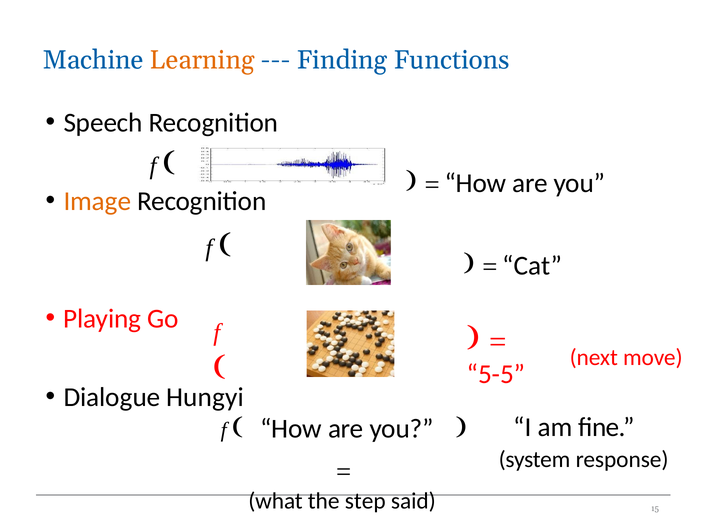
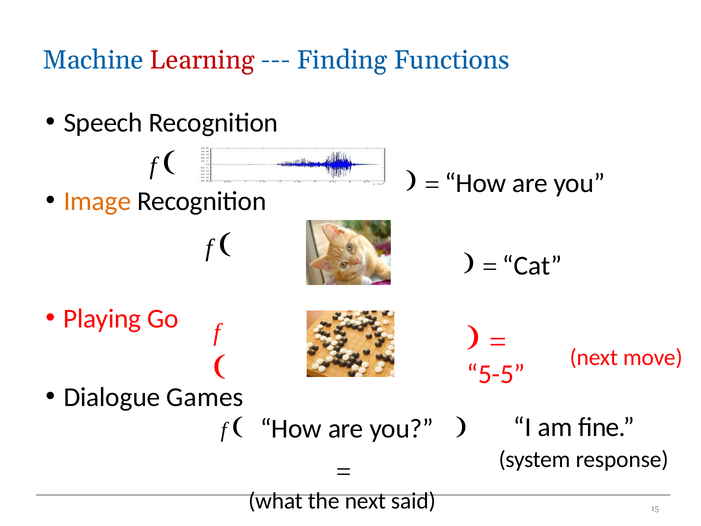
Learning colour: orange -> red (202, 60)
Hungyi: Hungyi -> Games (205, 397)
the step: step -> next (365, 501)
